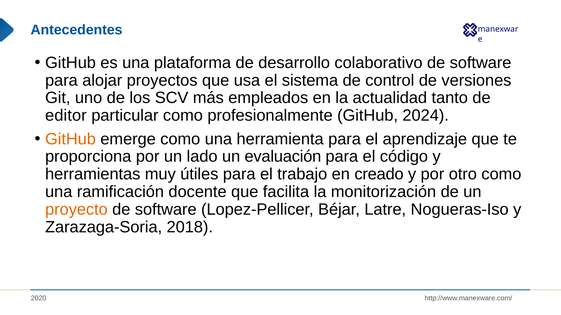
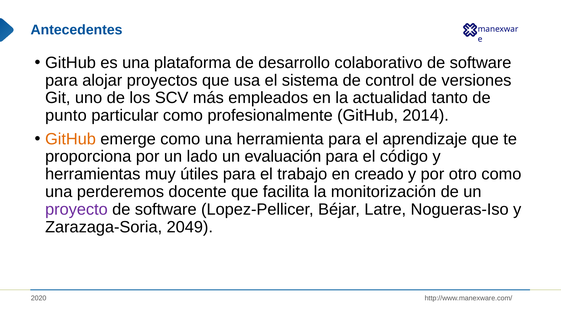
editor: editor -> punto (66, 116)
2024: 2024 -> 2014 (426, 116)
ramificación: ramificación -> perderemos (120, 192)
proyecto colour: orange -> purple (76, 210)
2018: 2018 -> 2049 (190, 227)
